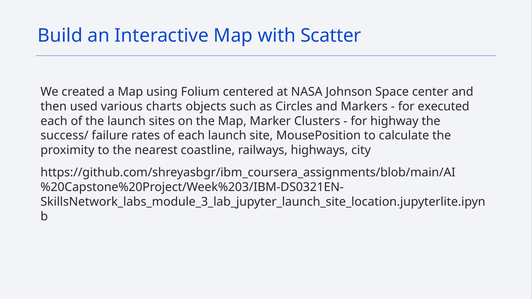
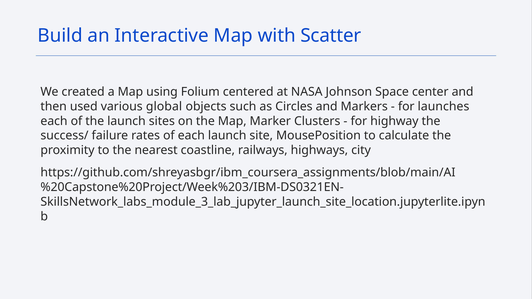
charts: charts -> global (164, 107)
executed: executed -> launches (444, 107)
